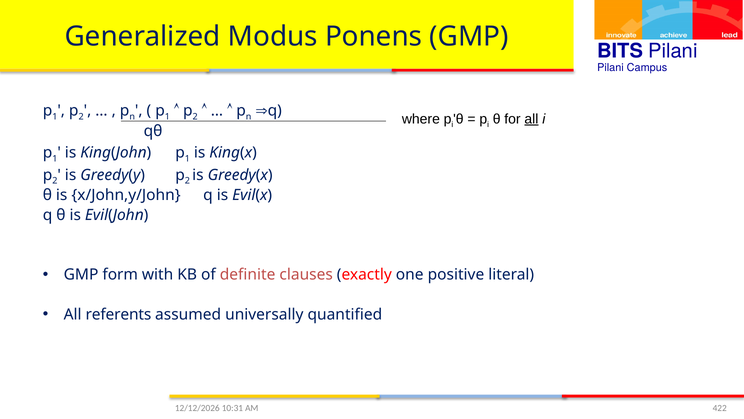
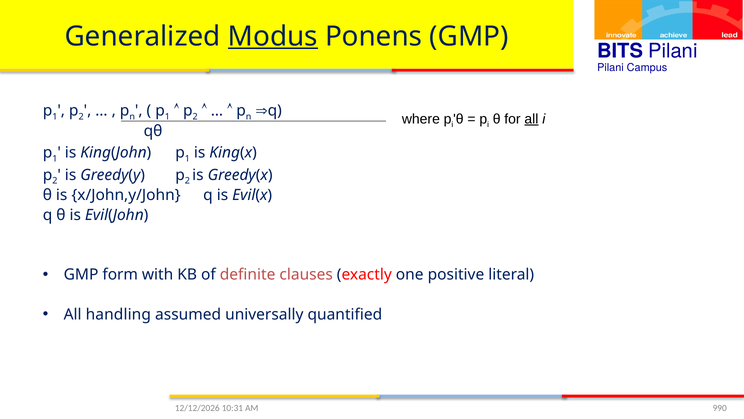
Modus underline: none -> present (273, 36)
referents: referents -> handling (118, 314)
422: 422 -> 990 (720, 408)
